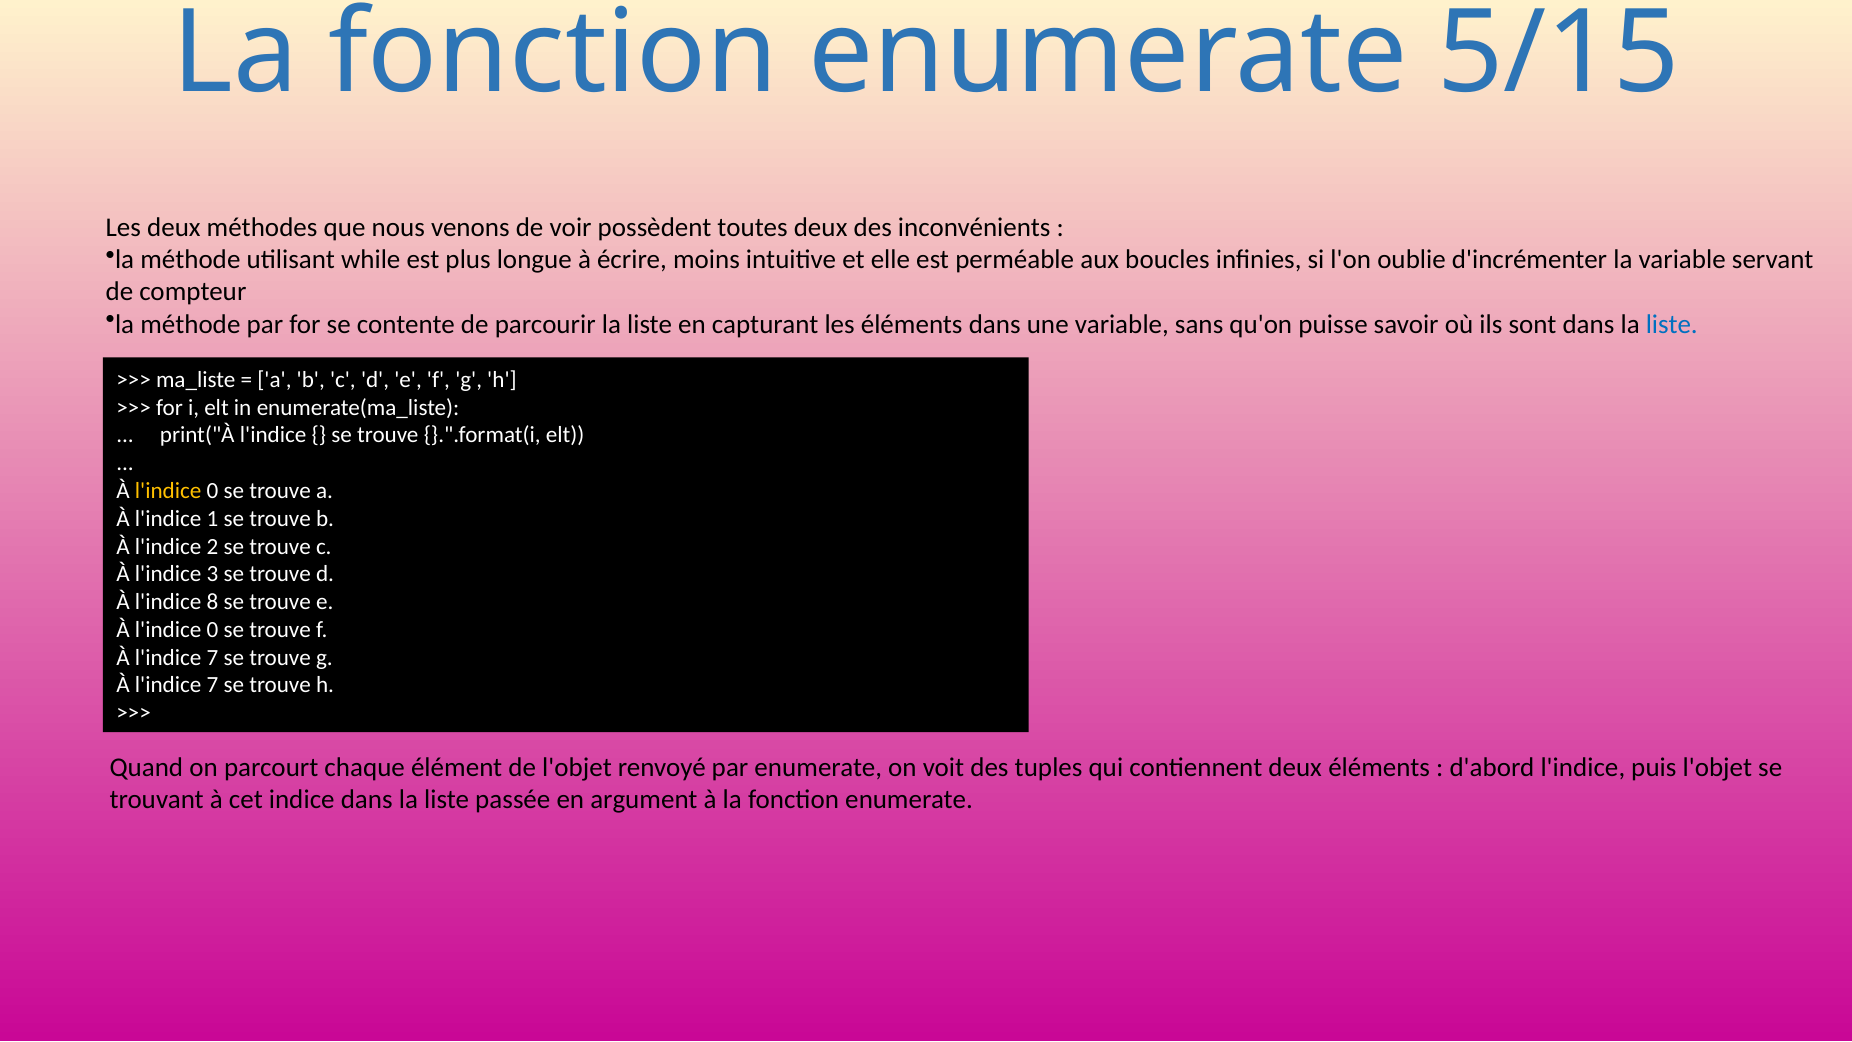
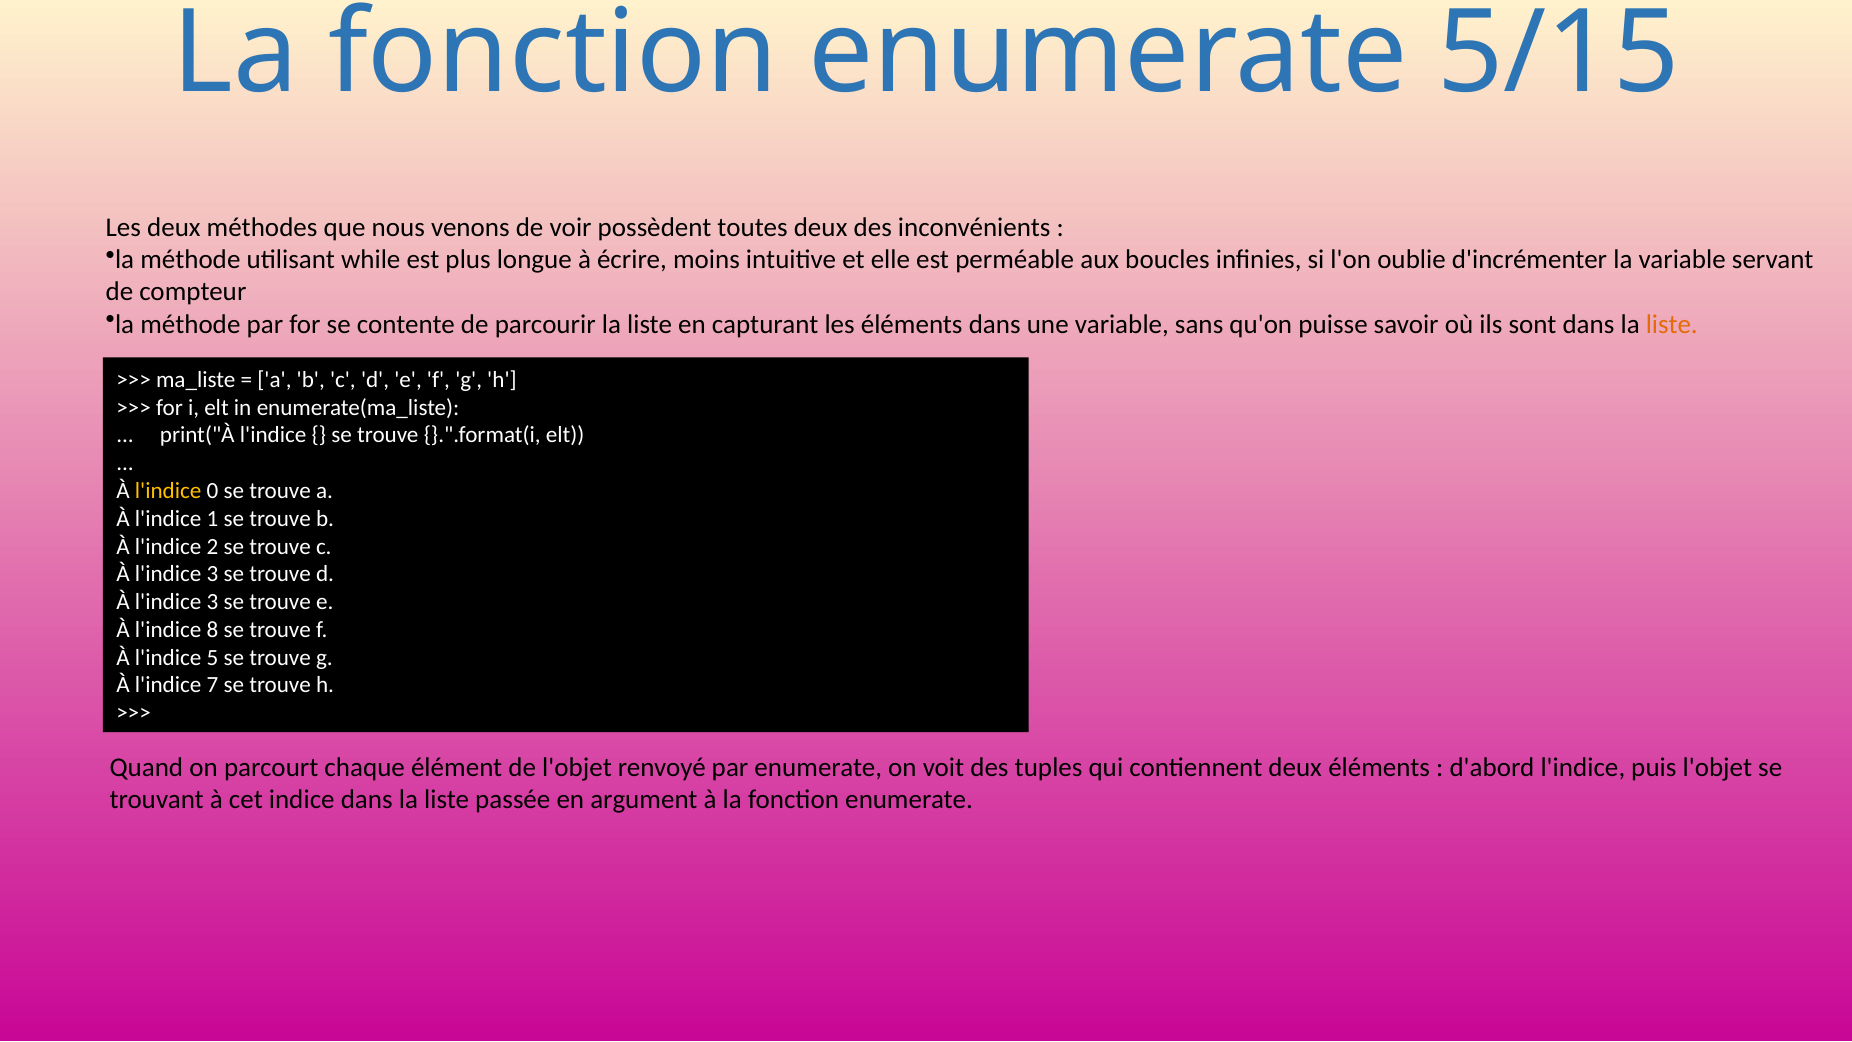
liste colour: blue -> orange (1672, 324)
8: 8 -> 3 (213, 602)
0: 0 -> 8 (213, 630)
7: 7 -> 5 (213, 657)
